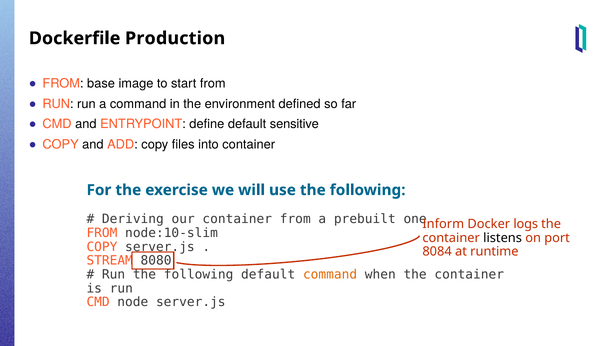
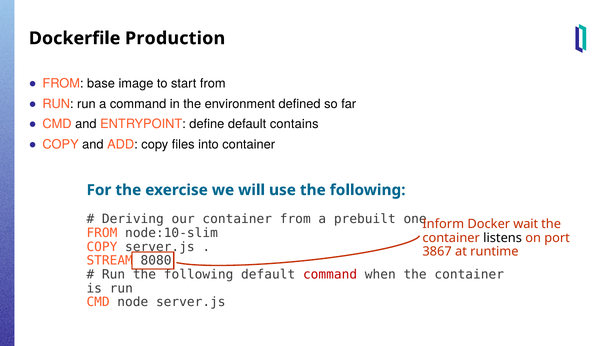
sensitive: sensitive -> contains (294, 124)
logs: logs -> wait (526, 224)
8084: 8084 -> 3867 (437, 252)
command colour: orange -> red (330, 274)
